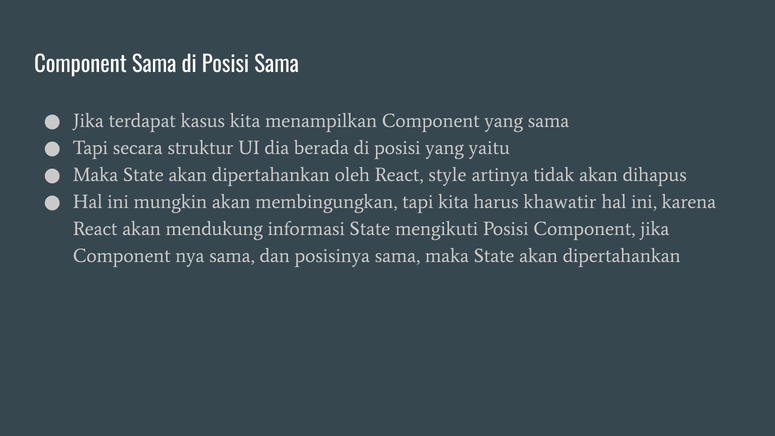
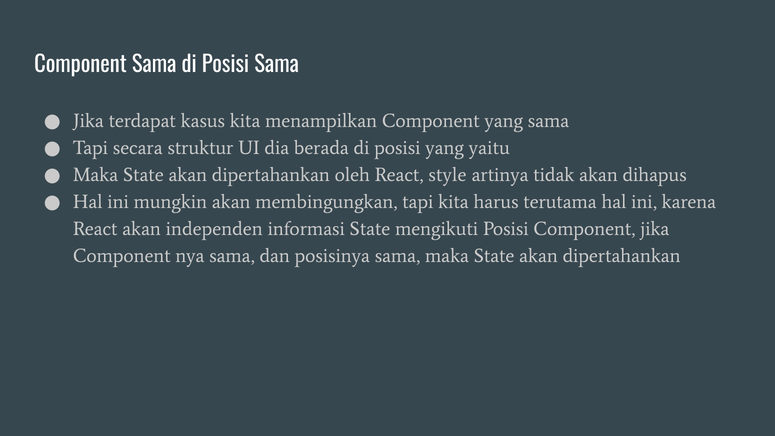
khawatir: khawatir -> terutama (560, 202)
mendukung: mendukung -> independen (214, 229)
